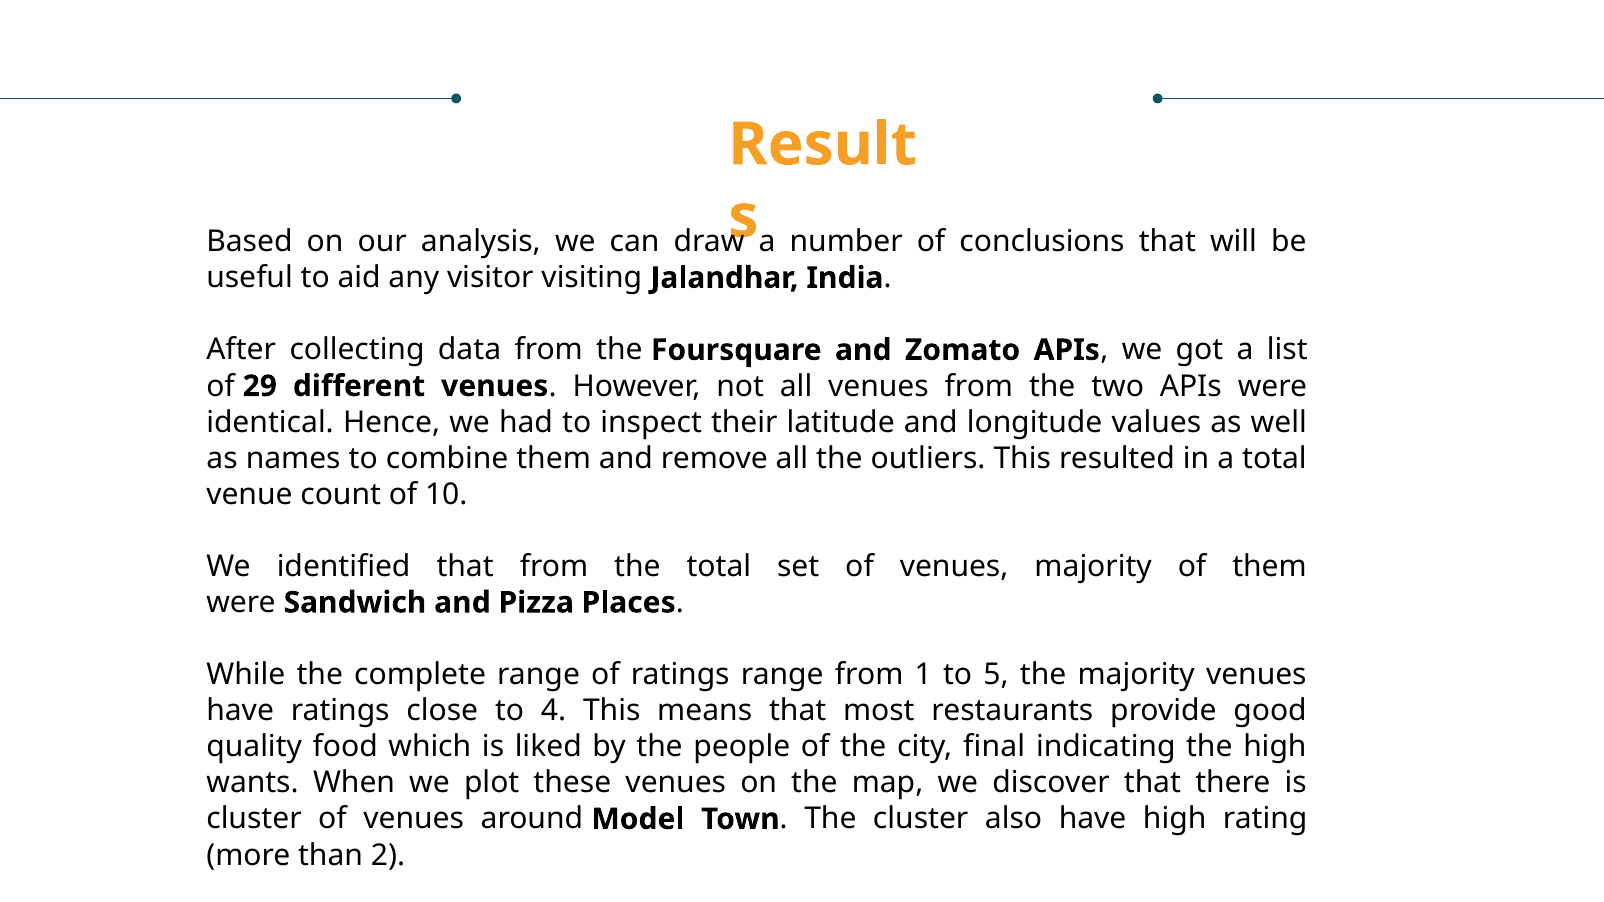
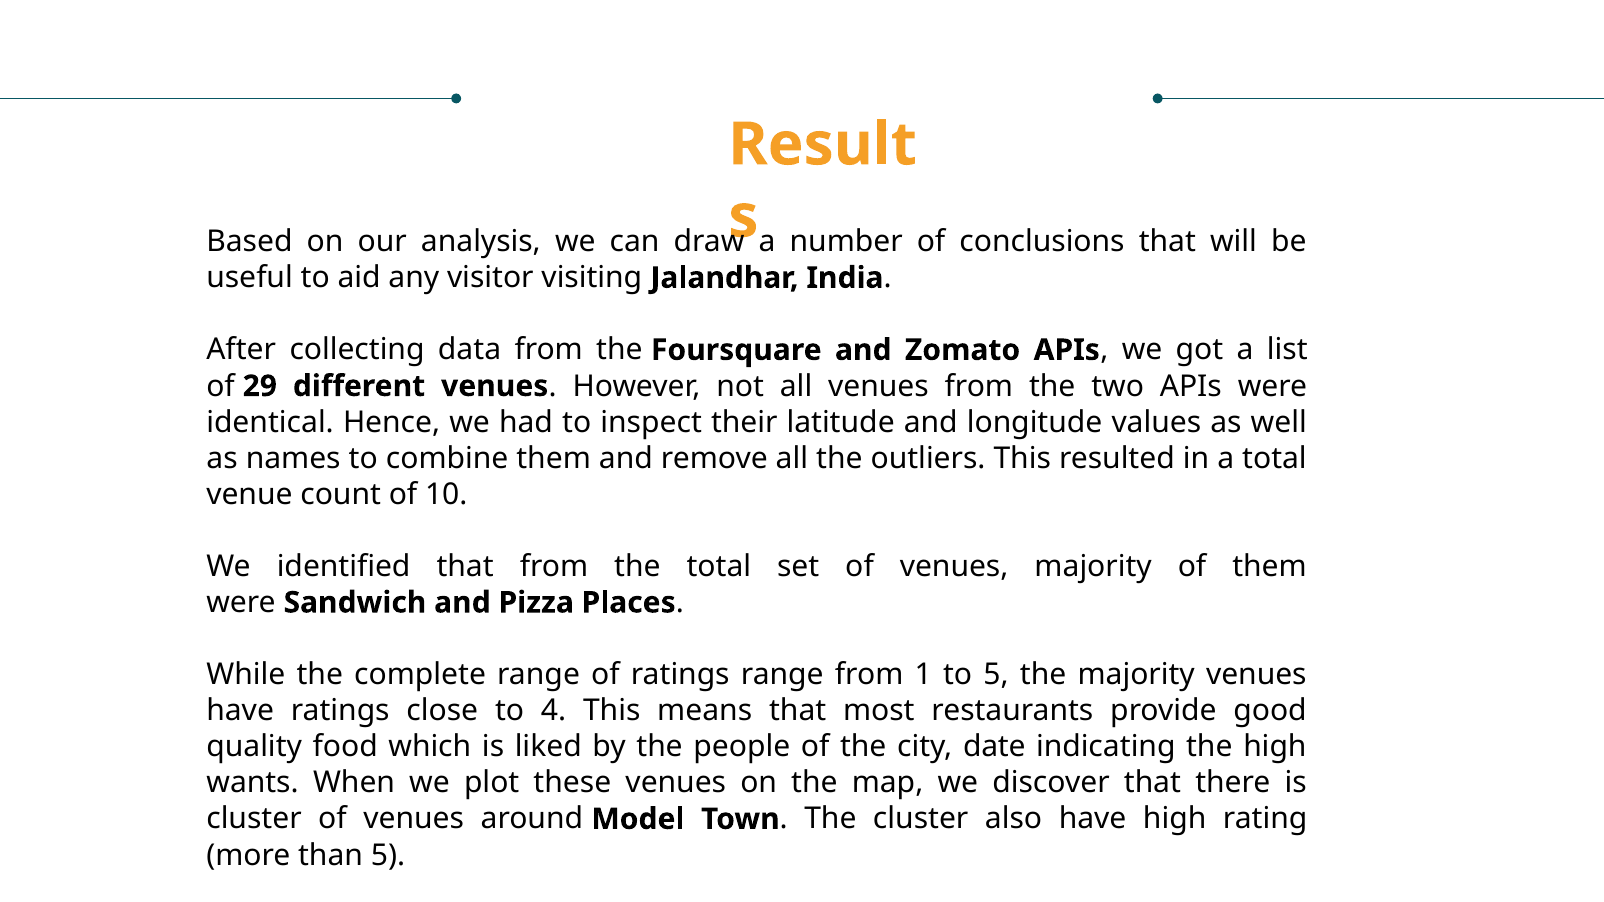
final: final -> date (994, 747)
than 2: 2 -> 5 (388, 855)
